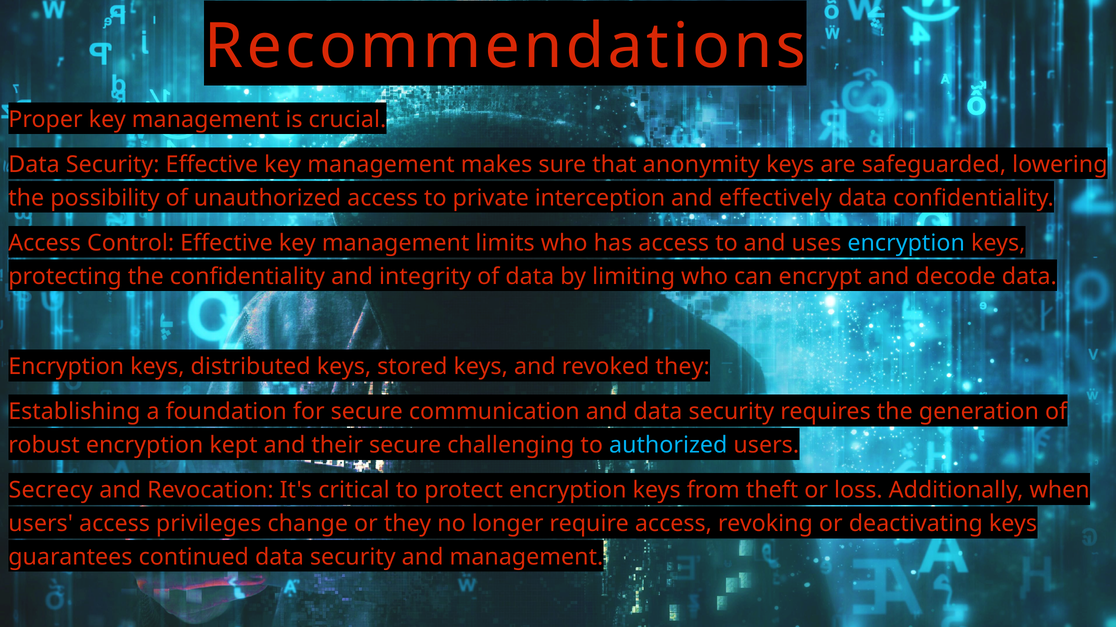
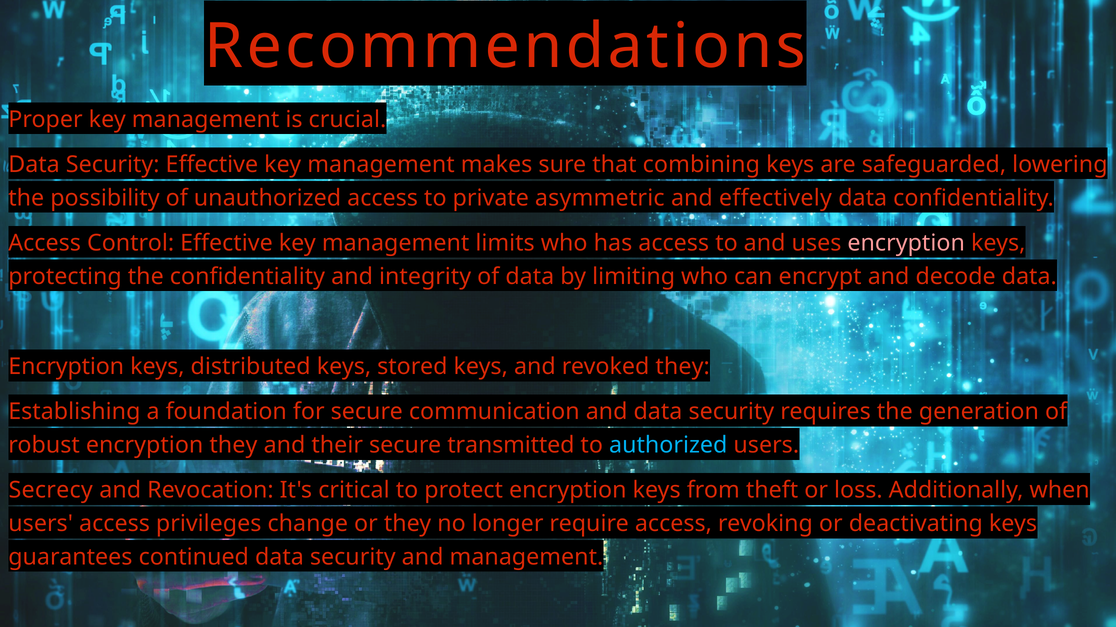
anonymity: anonymity -> combining (701, 165)
interception: interception -> asymmetric (600, 198)
encryption colour: light blue -> pink (906, 243)
encryption kept: kept -> they (233, 446)
challenging: challenging -> transmitted (511, 446)
